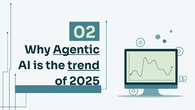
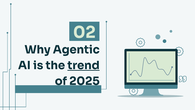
Agentic underline: present -> none (76, 50)
